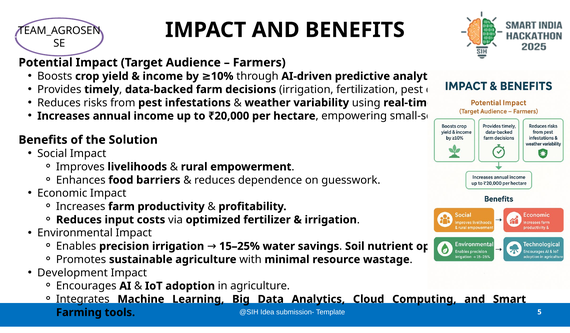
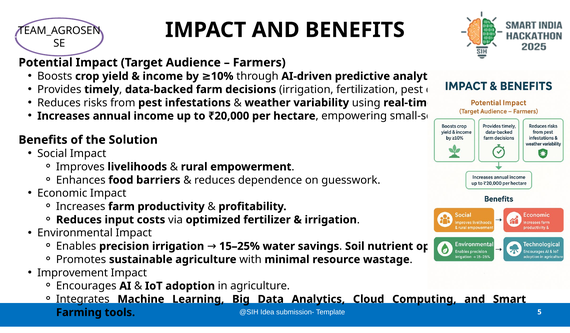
Development: Development -> Improvement (73, 273)
